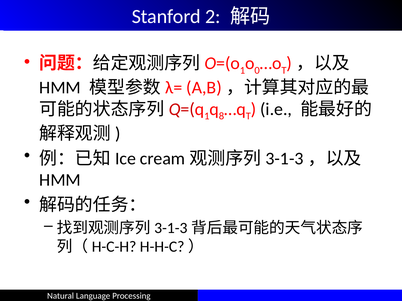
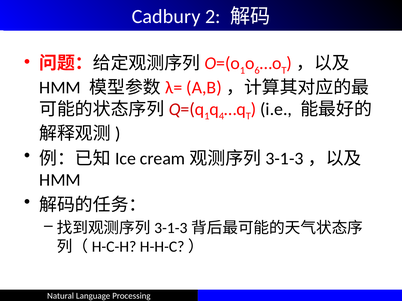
Stanford: Stanford -> Cadbury (166, 17)
0: 0 -> 6 (257, 70)
8: 8 -> 4 (221, 116)
